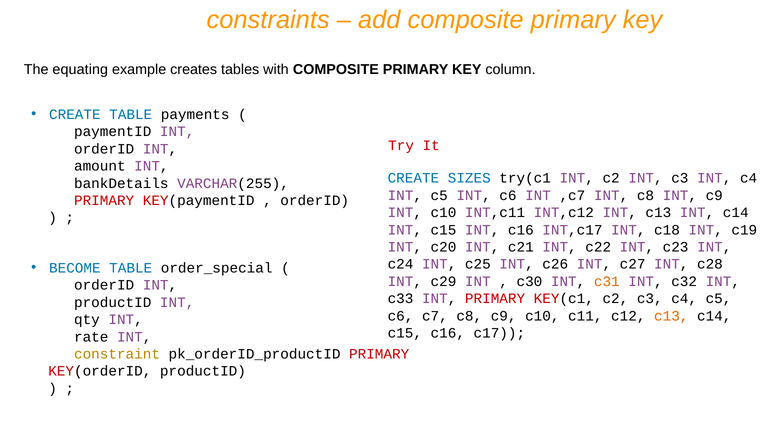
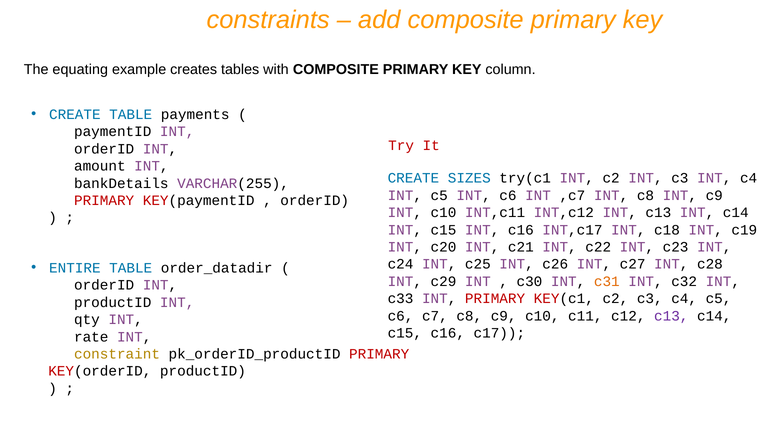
BECOME: BECOME -> ENTIRE (75, 268)
order_special: order_special -> order_datadir (217, 268)
c13 colour: orange -> purple (671, 316)
